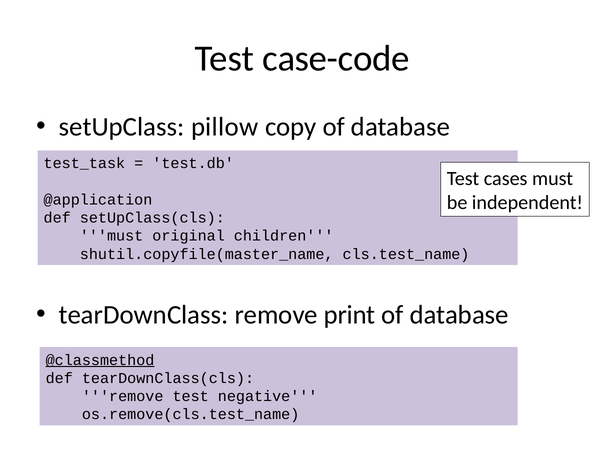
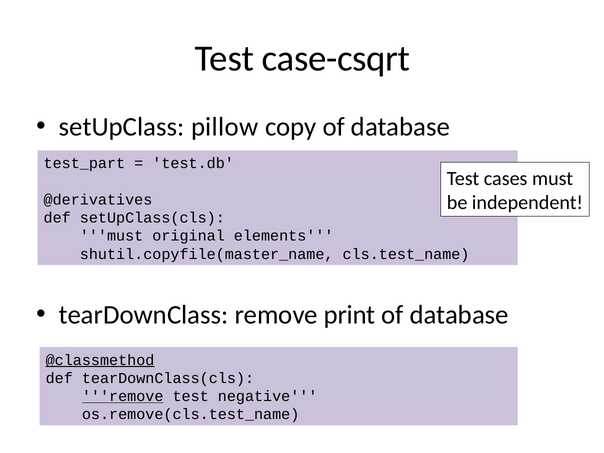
case-code: case-code -> case-csqrt (336, 58)
test_task: test_task -> test_part (84, 163)
@application: @application -> @derivatives (98, 200)
children: children -> elements (284, 236)
remove underline: none -> present (123, 396)
